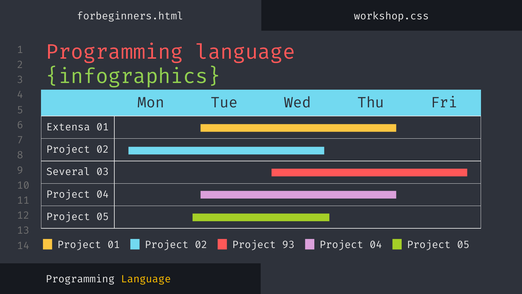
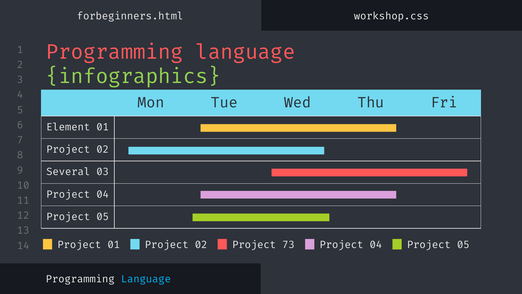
Extensa: Extensa -> Element (68, 127)
93: 93 -> 73 (288, 245)
Language colour: yellow -> light blue (146, 279)
